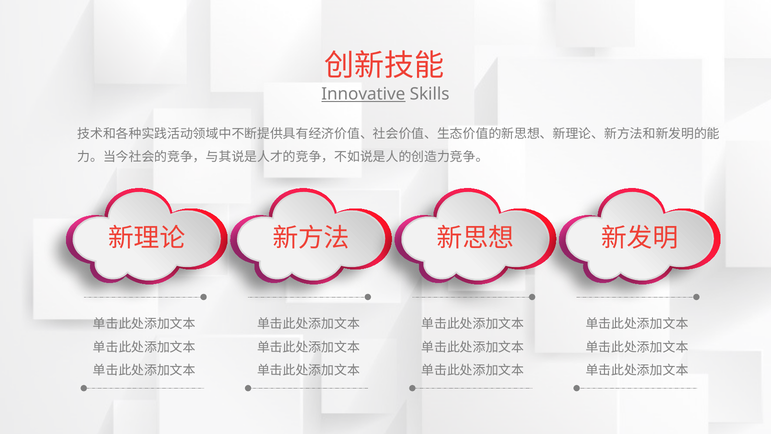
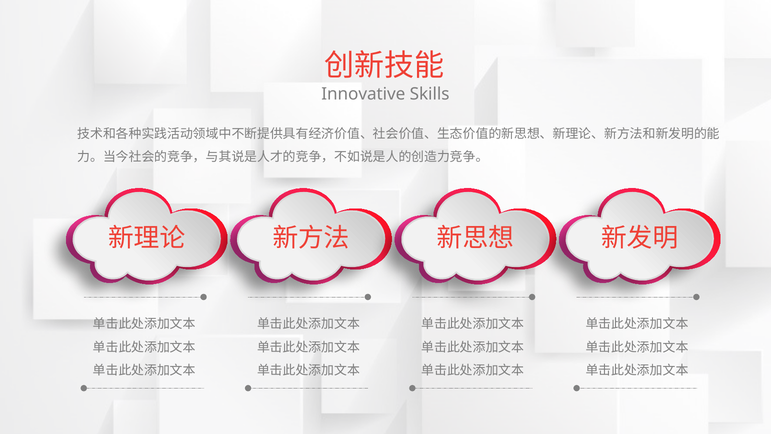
Innovative underline: present -> none (363, 94)
